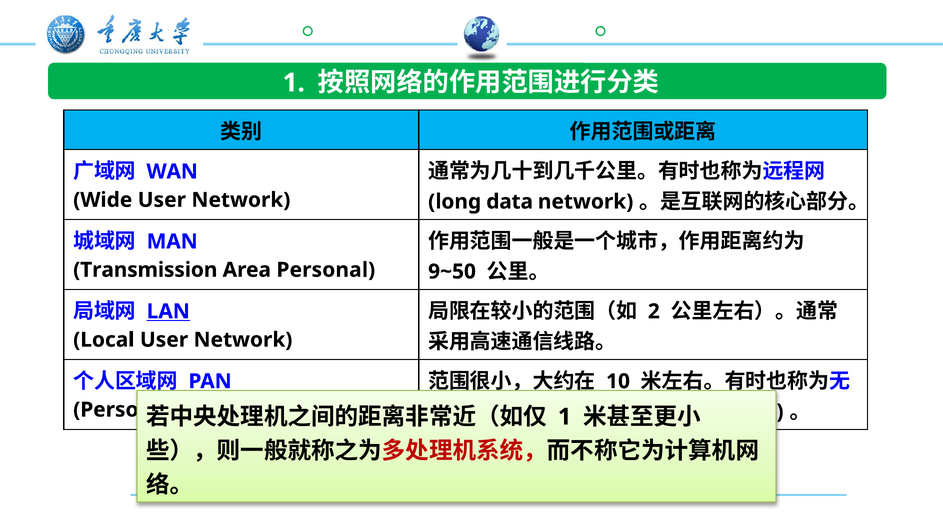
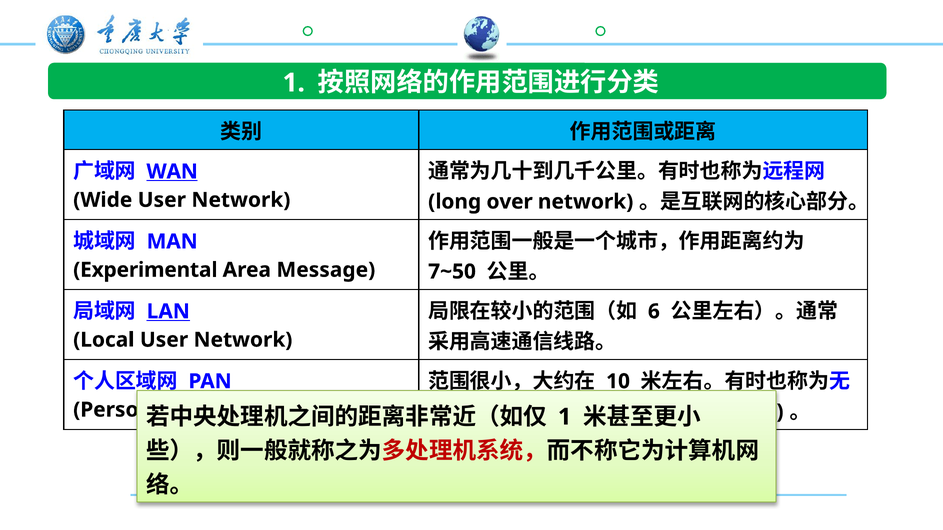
WAN underline: none -> present (172, 172)
data: data -> over (510, 202)
Transmission: Transmission -> Experimental (145, 270)
Area Personal: Personal -> Message (326, 270)
9~50: 9~50 -> 7~50 (452, 272)
2: 2 -> 6 (654, 312)
